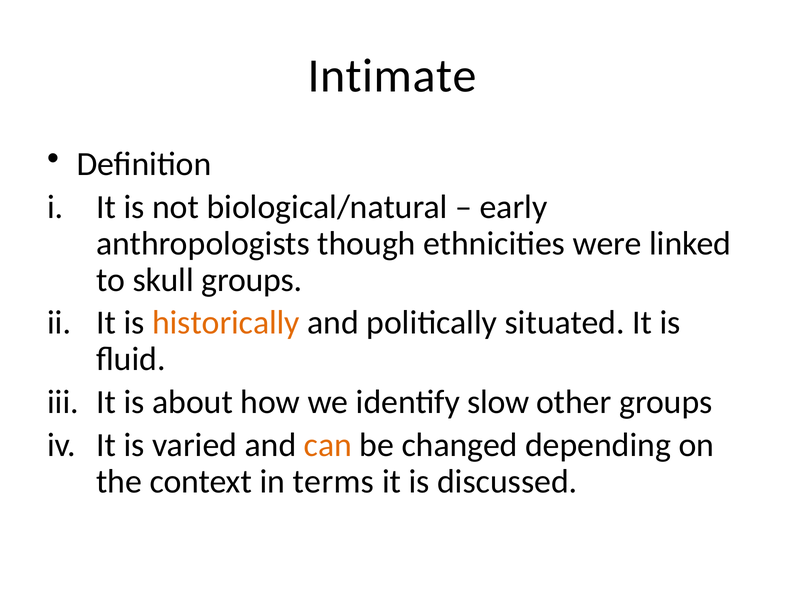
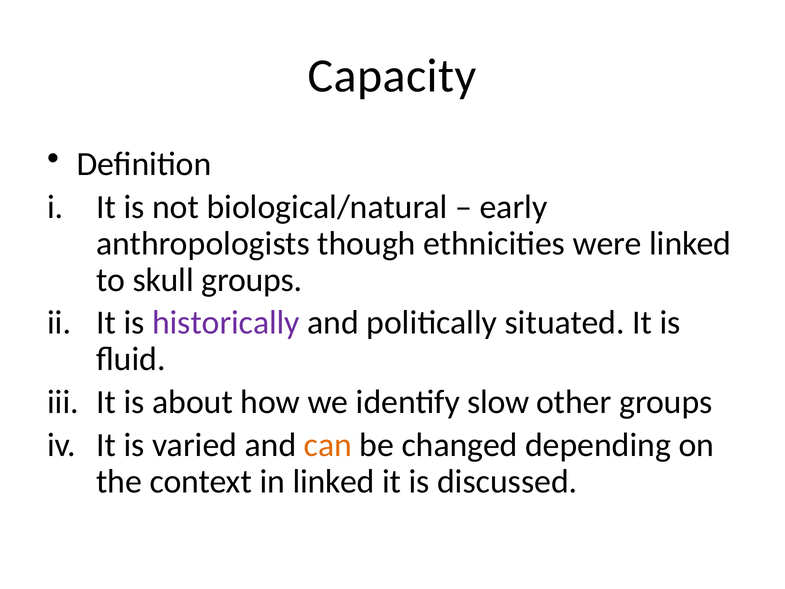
Intimate: Intimate -> Capacity (392, 76)
historically colour: orange -> purple (226, 323)
in terms: terms -> linked (334, 481)
